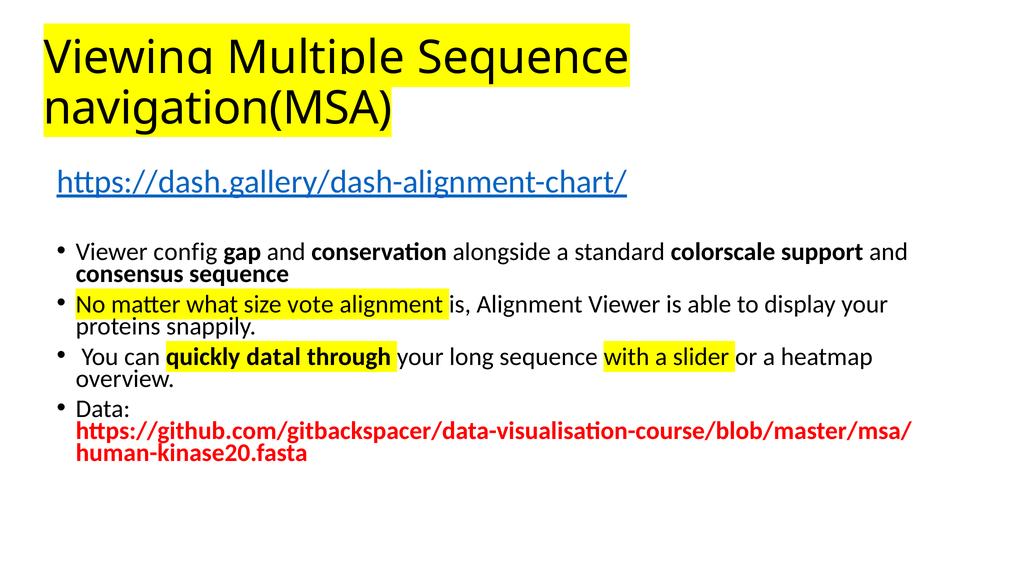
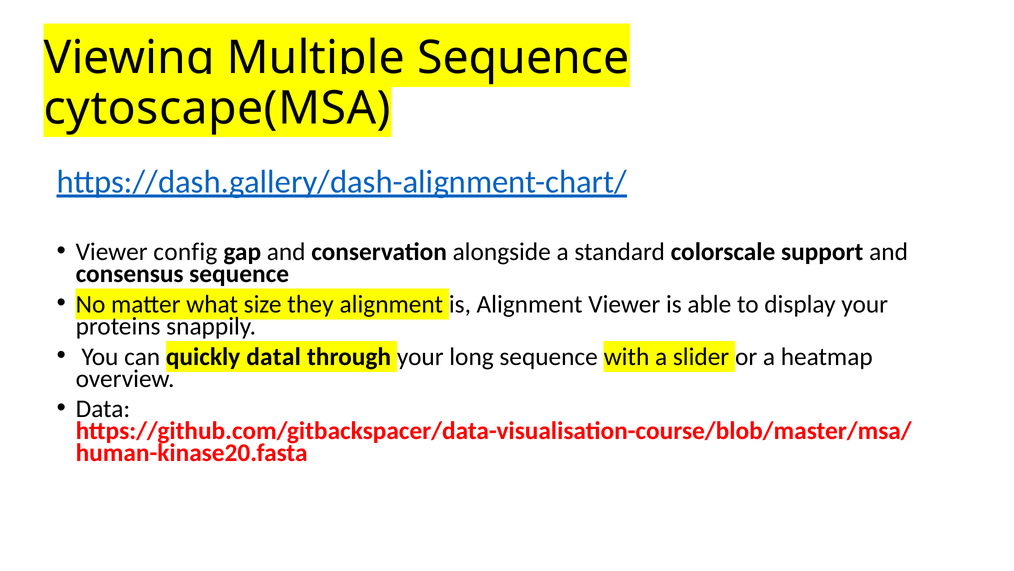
navigation(MSA: navigation(MSA -> cytoscape(MSA (217, 108)
vote: vote -> they (310, 304)
